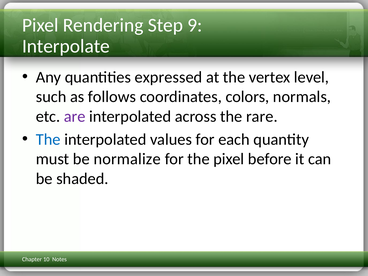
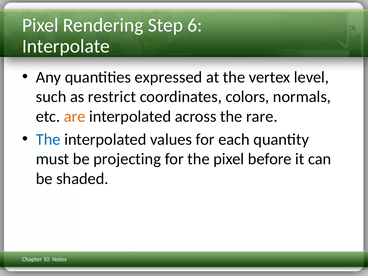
9: 9 -> 6 (195, 25)
follows: follows -> restrict (112, 97)
are colour: purple -> orange (75, 116)
normalize: normalize -> projecting (127, 159)
